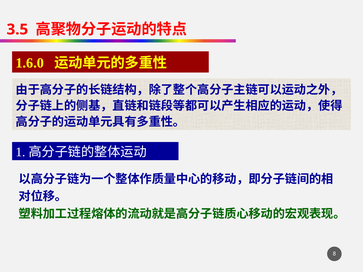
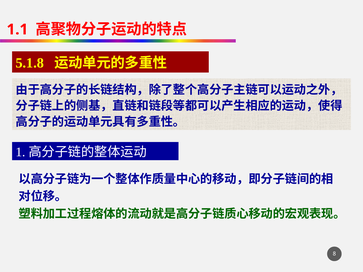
3.5: 3.5 -> 1.1 (17, 29)
1.6.0: 1.6.0 -> 5.1.8 (30, 63)
